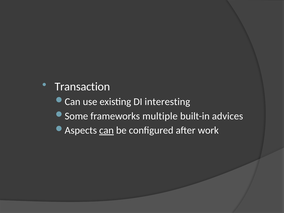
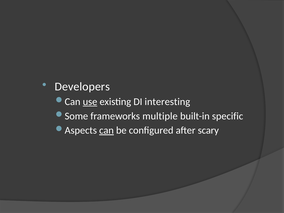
Transaction: Transaction -> Developers (82, 87)
use underline: none -> present (90, 102)
advices: advices -> specific (228, 116)
work: work -> scary (208, 130)
